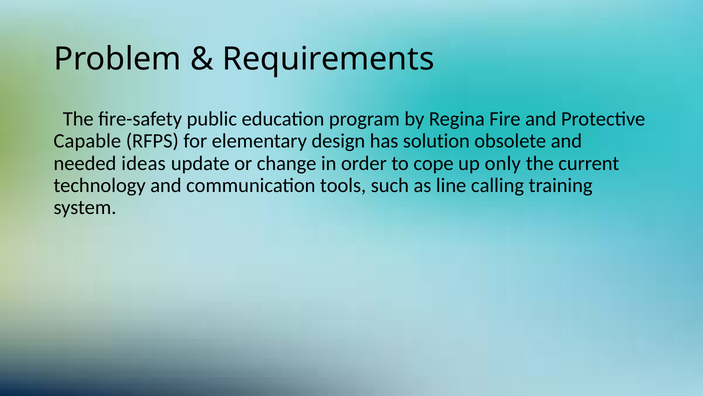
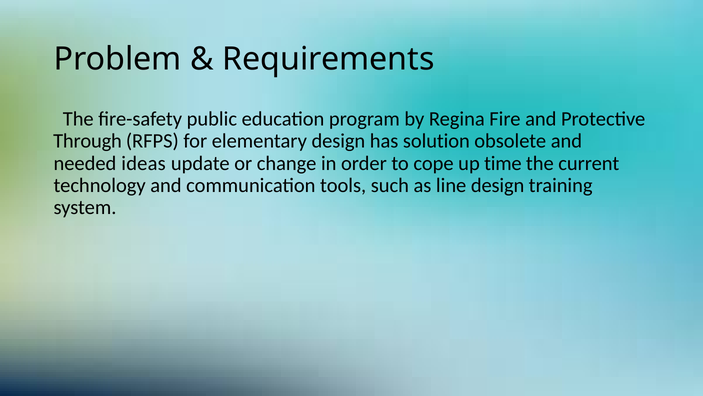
Capable: Capable -> Through (88, 141)
only: only -> time (503, 163)
line calling: calling -> design (498, 185)
